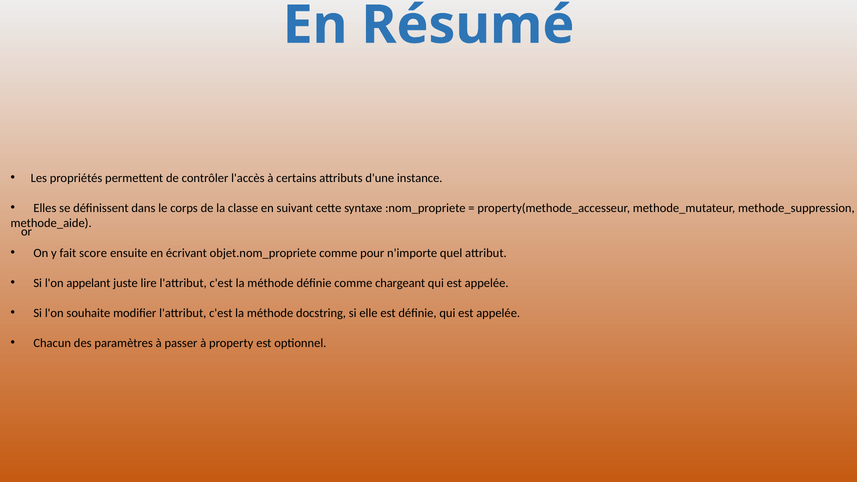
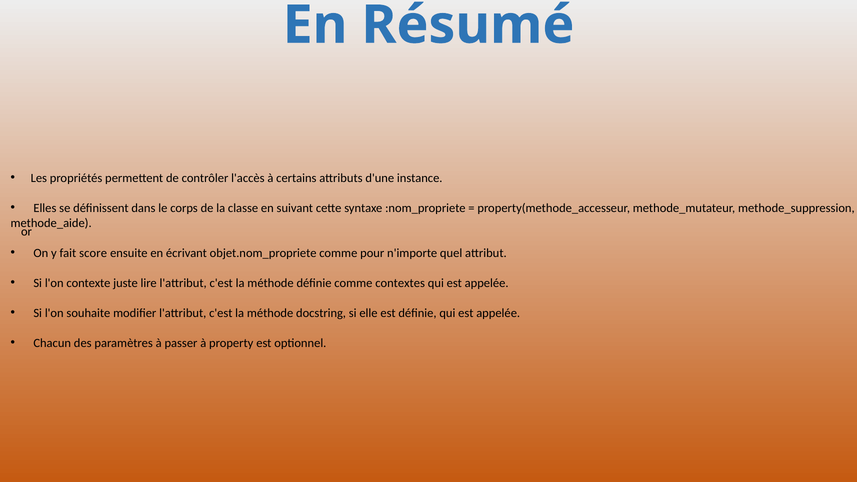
appelant: appelant -> contexte (88, 283)
chargeant: chargeant -> contextes (400, 283)
